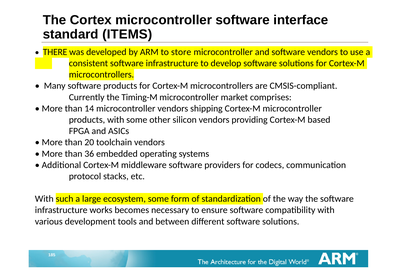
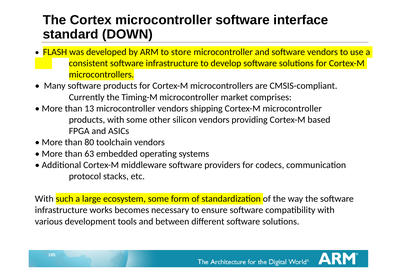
ITEMS: ITEMS -> DOWN (127, 34)
THERE: THERE -> FLASH (55, 52)
14: 14 -> 13 (89, 109)
20: 20 -> 80 (89, 143)
36: 36 -> 63 (89, 154)
